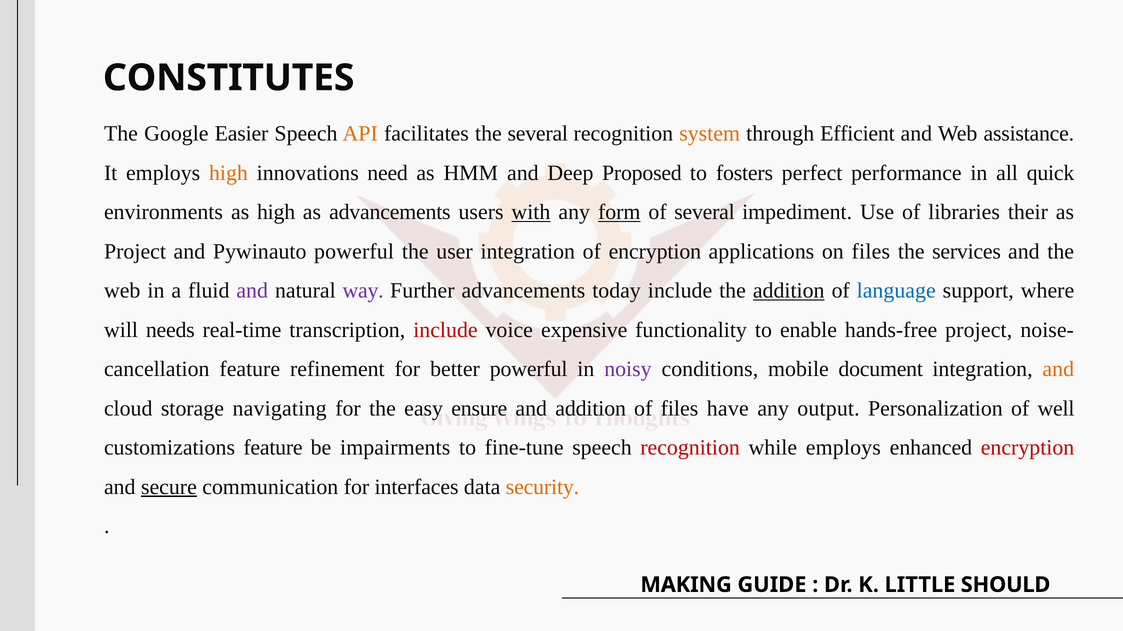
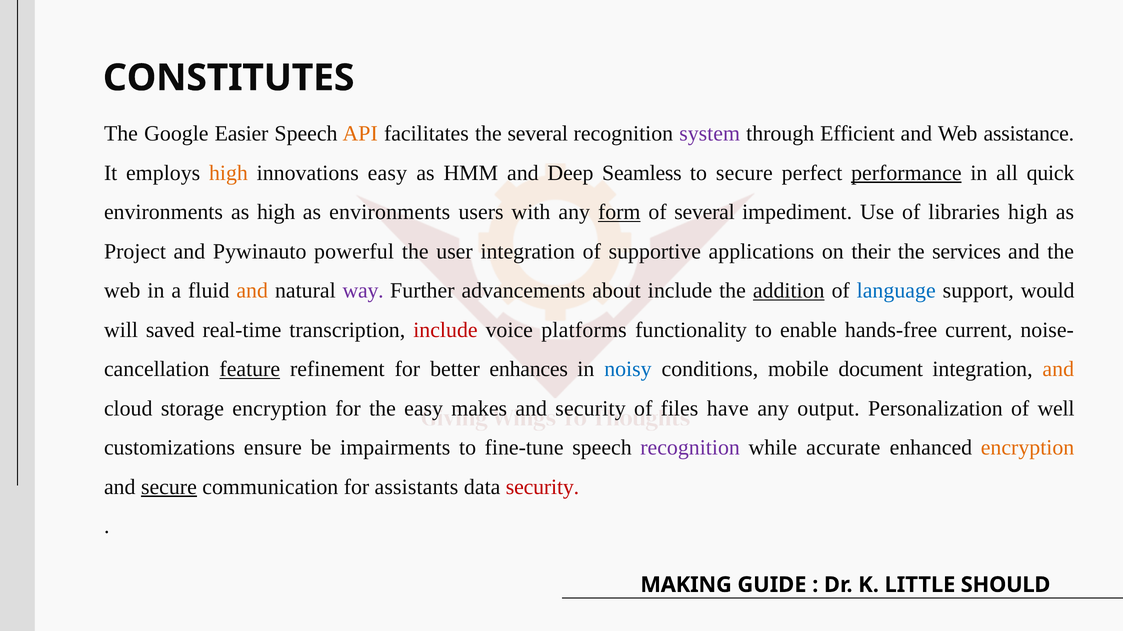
system colour: orange -> purple (710, 134)
innovations need: need -> easy (387, 173)
Proposed: Proposed -> Seamless (642, 173)
to fosters: fosters -> secure (744, 173)
performance underline: none -> present (906, 173)
as advancements: advancements -> environments (390, 212)
with underline: present -> none (531, 212)
libraries their: their -> high (1028, 212)
of encryption: encryption -> supportive (655, 252)
on files: files -> their (871, 252)
and colour: purple -> orange (252, 291)
today: today -> about (617, 291)
where: where -> would (1048, 291)
needs: needs -> saved (170, 330)
expensive: expensive -> platforms (584, 330)
hands-free project: project -> current (979, 330)
feature underline: none -> present (250, 370)
better powerful: powerful -> enhances (529, 370)
noisy colour: purple -> blue (628, 370)
storage navigating: navigating -> encryption (280, 409)
ensure: ensure -> makes (479, 409)
and addition: addition -> security (591, 409)
customizations feature: feature -> ensure (273, 448)
recognition colour: red -> purple (690, 448)
while employs: employs -> accurate (843, 448)
encryption colour: red -> orange (1028, 448)
interfaces: interfaces -> assistants (416, 487)
security colour: orange -> red (542, 487)
